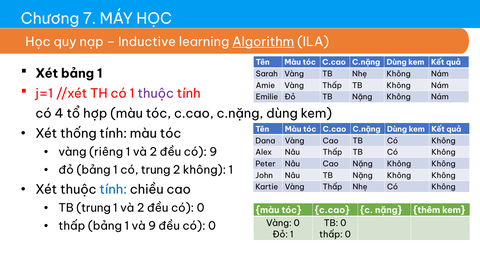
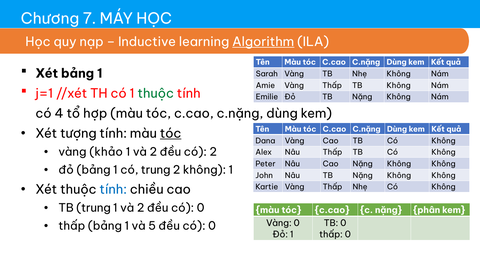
thuộc colour: purple -> green (156, 93)
thống: thống -> tượng (78, 133)
tóc underline: none -> present (171, 133)
riêng: riêng -> khảo (106, 152)
có 9: 9 -> 2 (213, 152)
thêm: thêm -> phân (427, 210)
và 9: 9 -> 5 (152, 226)
